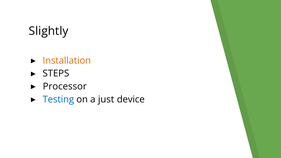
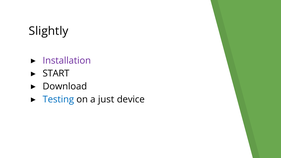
Installation colour: orange -> purple (67, 61)
STEPS: STEPS -> START (56, 74)
Processor: Processor -> Download (65, 86)
